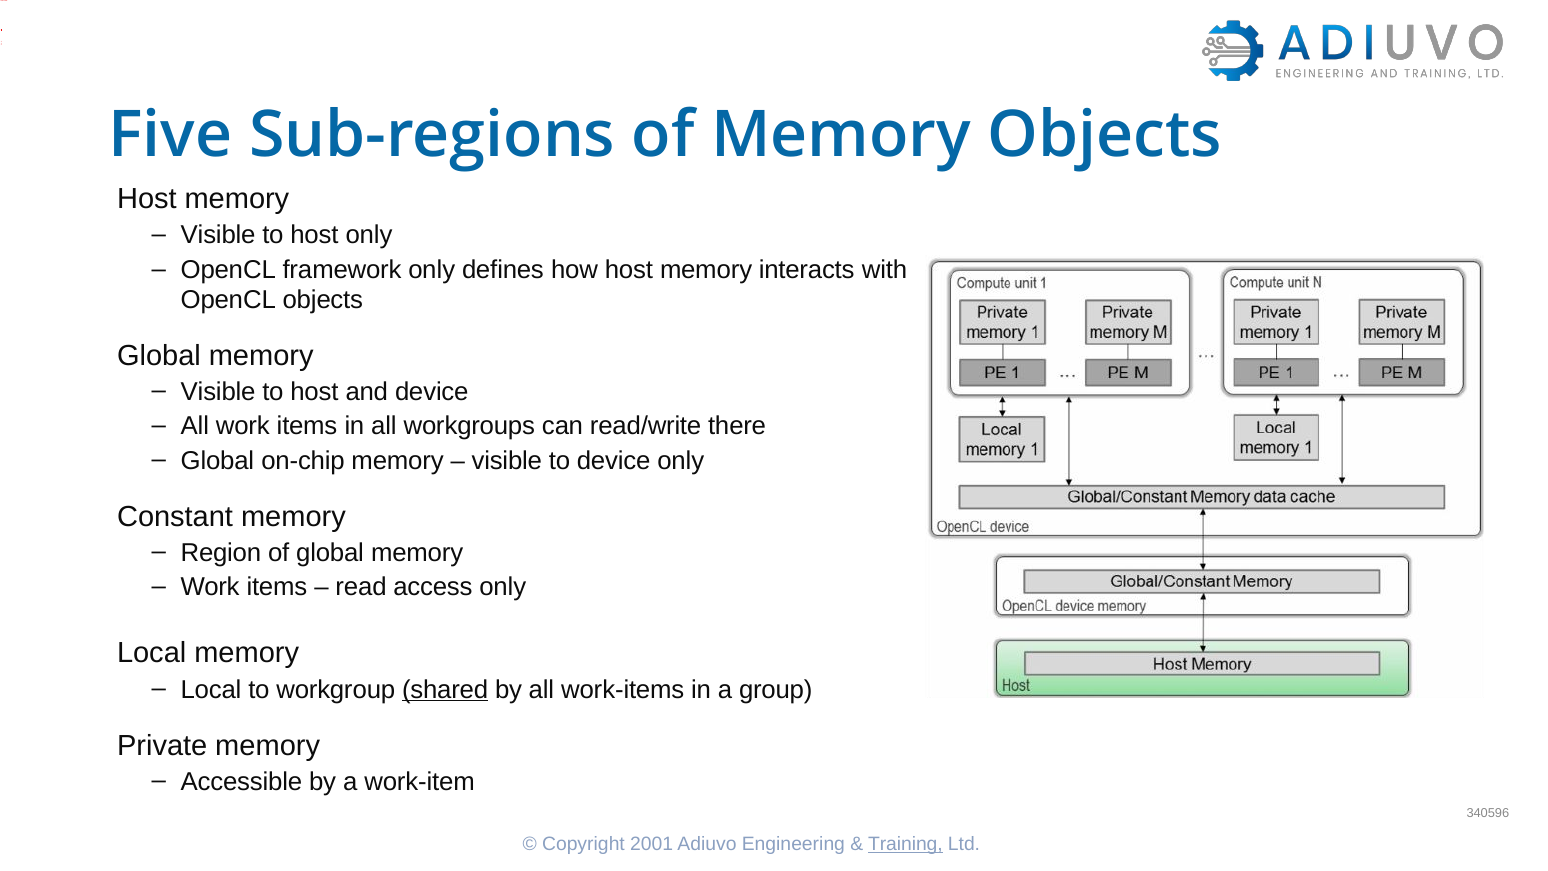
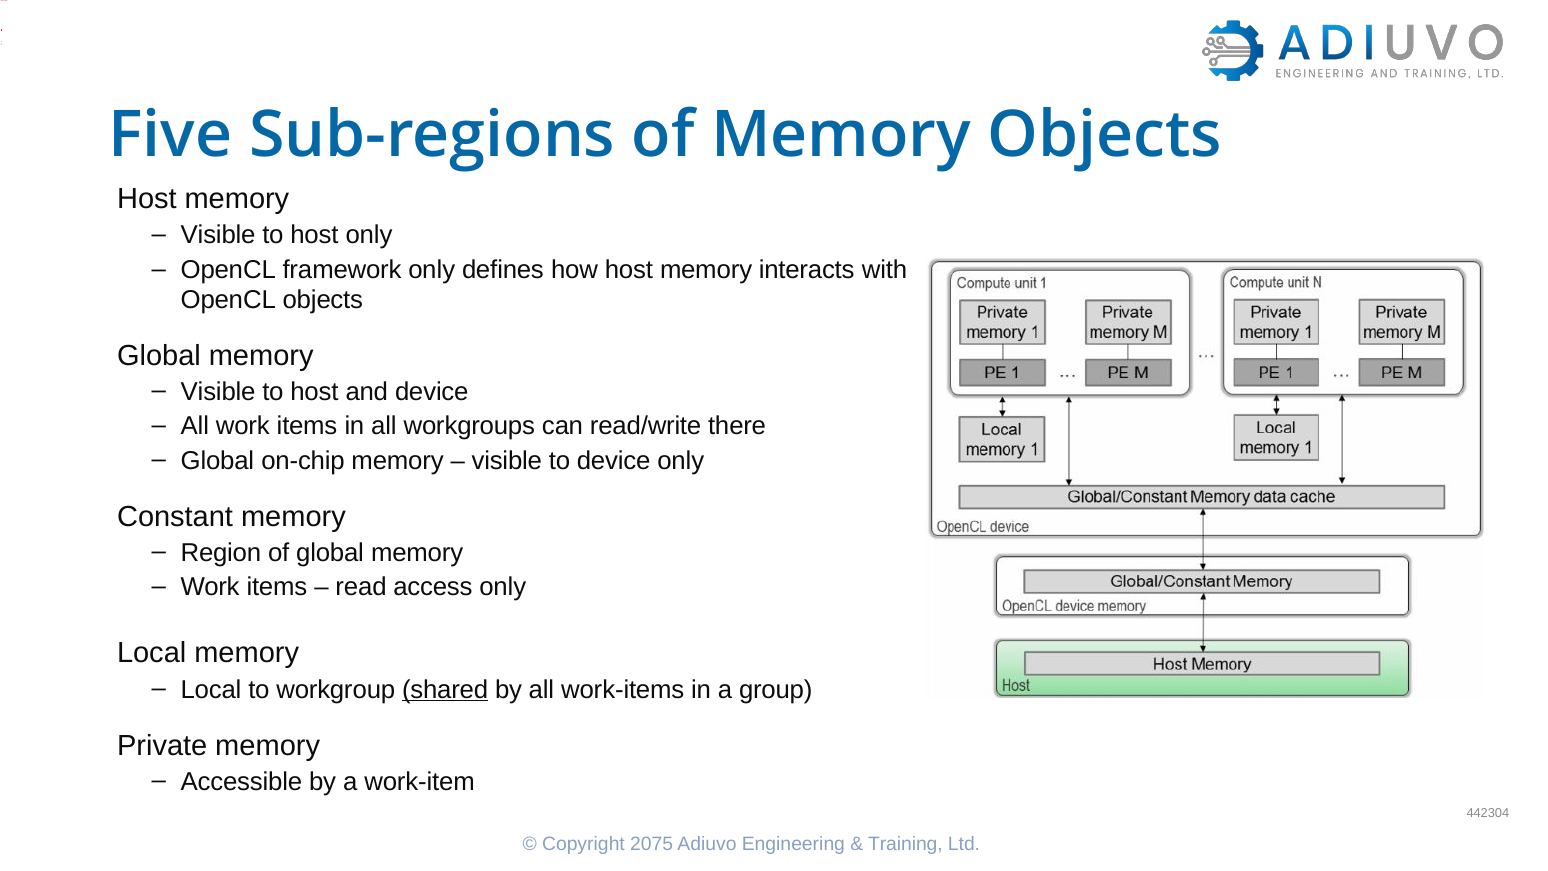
340596: 340596 -> 442304 (1488, 813)
2001: 2001 -> 2075 (652, 844)
Training underline: present -> none (905, 844)
